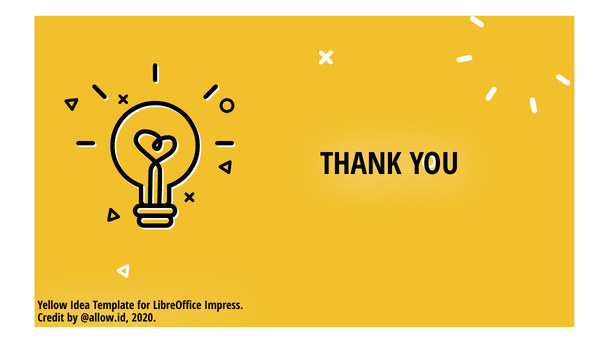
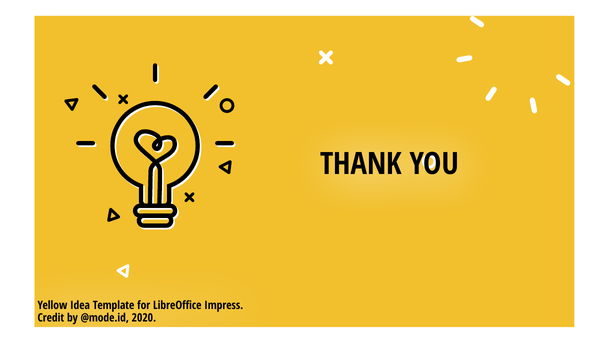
@allow.id: @allow.id -> @mode.id (105, 318)
